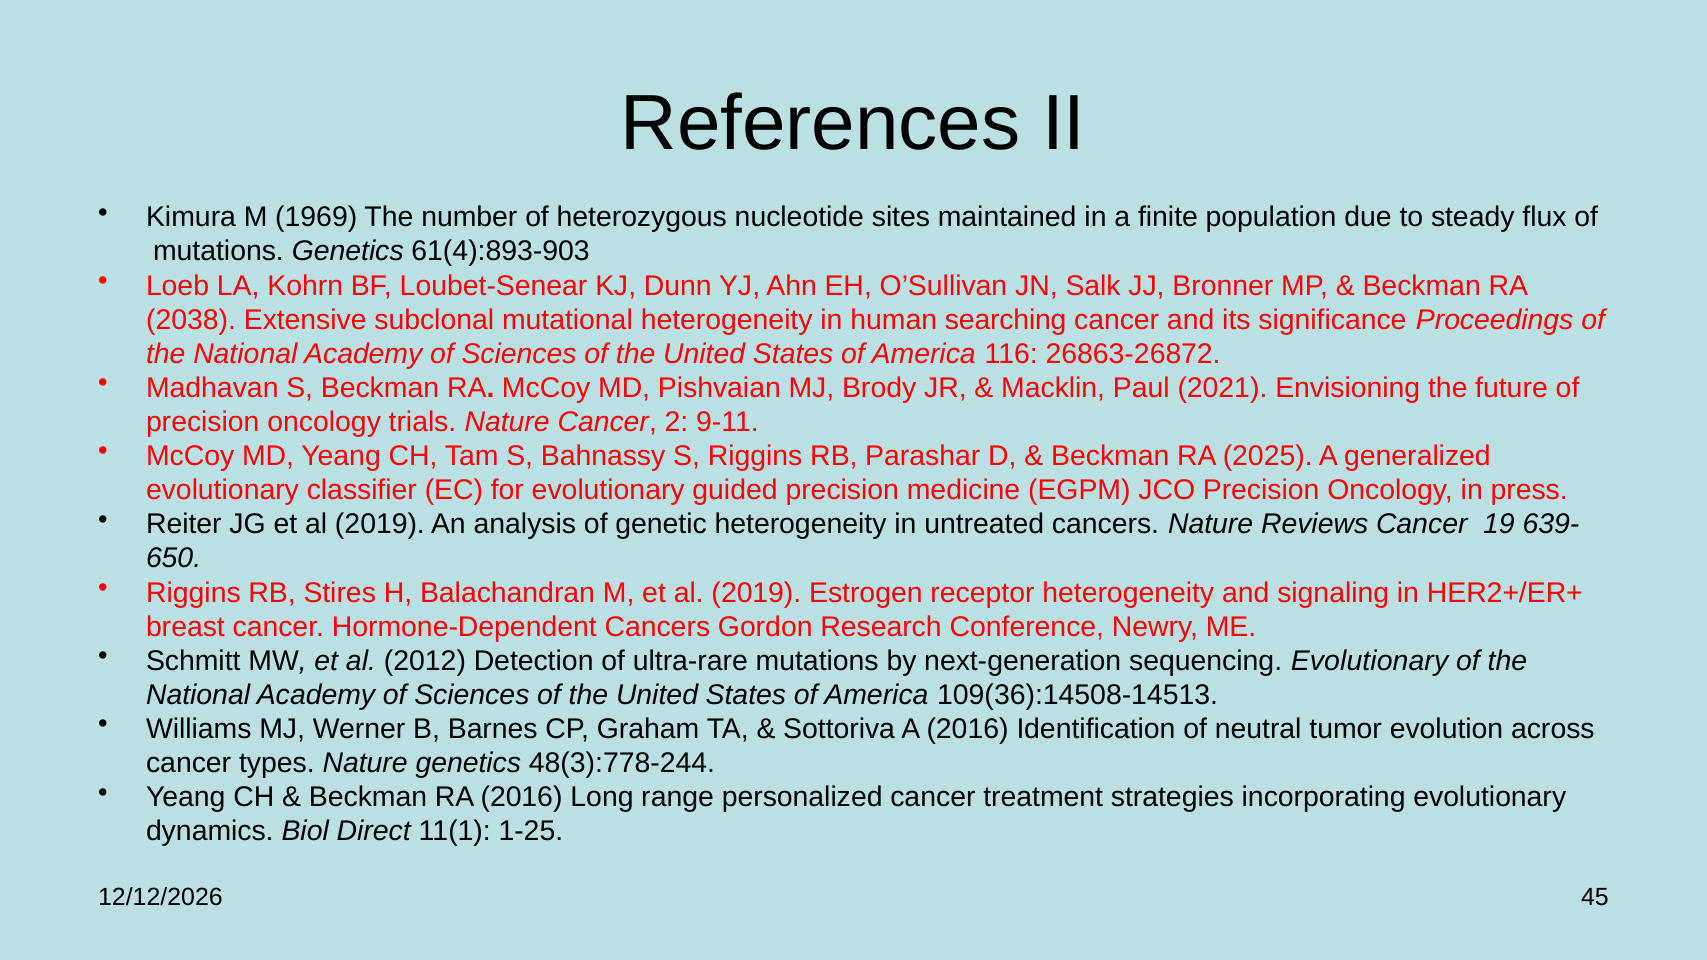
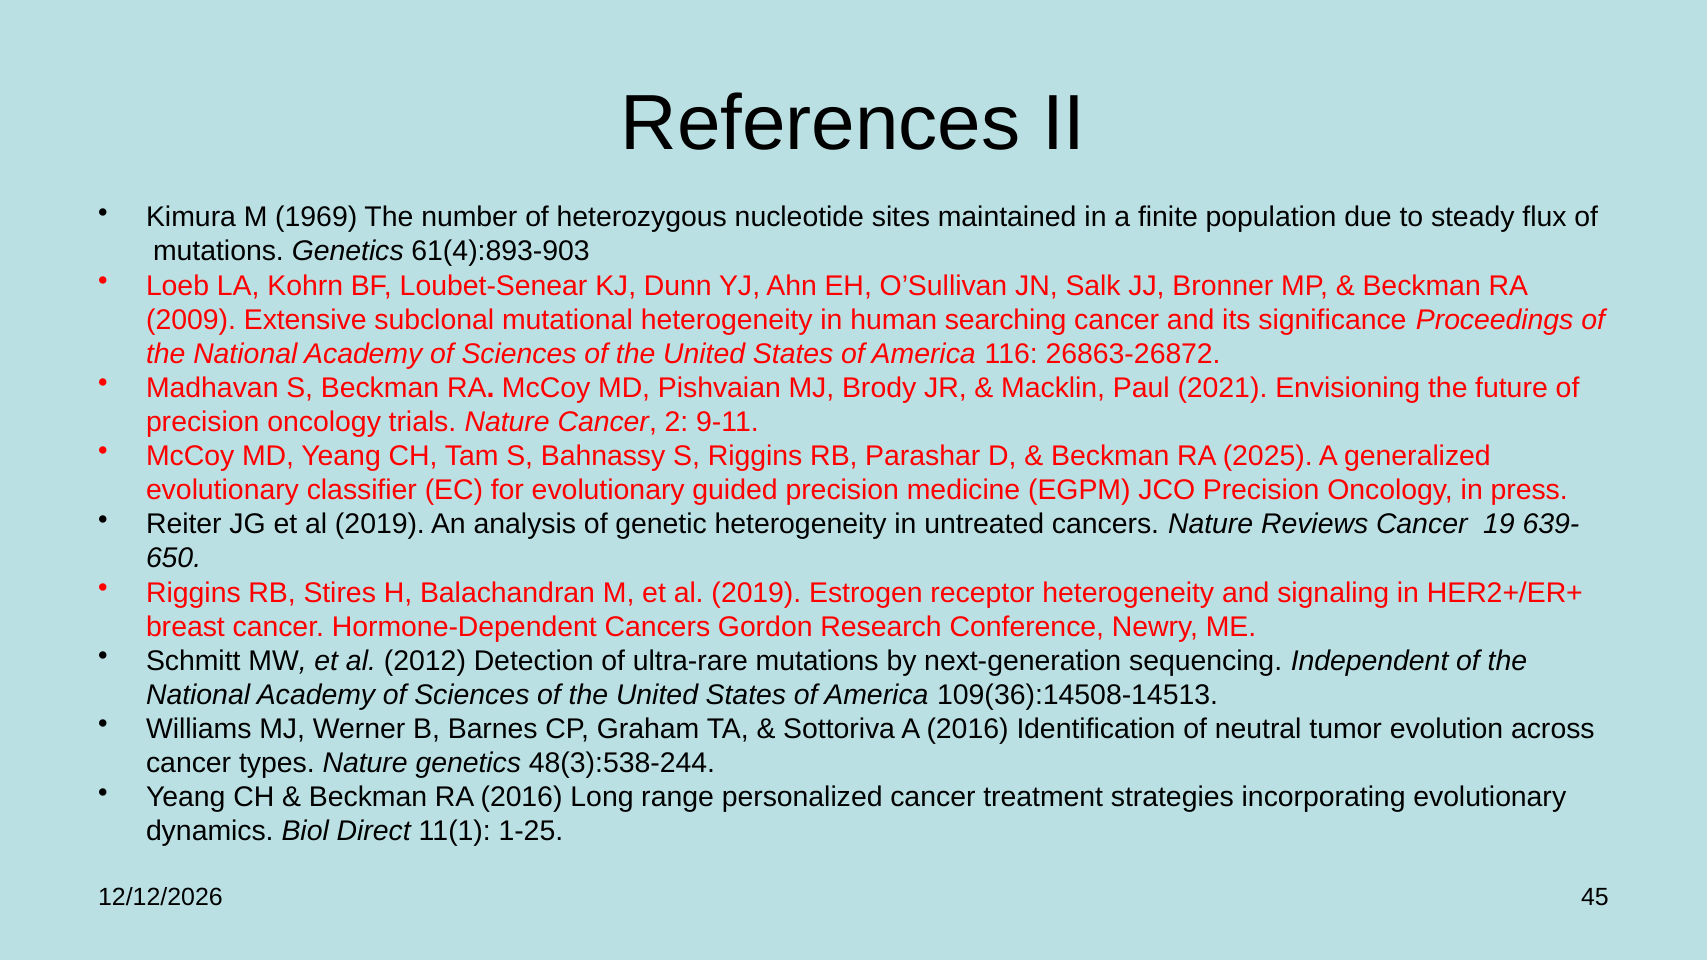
2038: 2038 -> 2009 (191, 320)
sequencing Evolutionary: Evolutionary -> Independent (1370, 661)
48(3):778-244: 48(3):778-244 -> 48(3):538-244 (622, 763)
